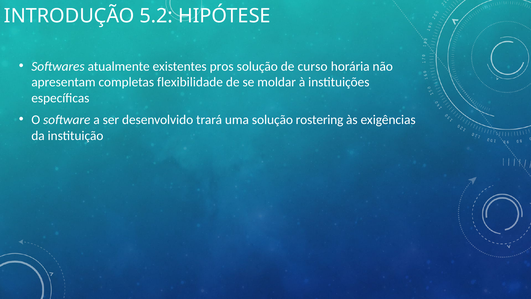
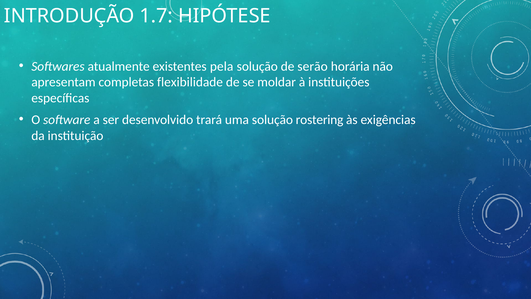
5.2: 5.2 -> 1.7 (156, 16)
pros: pros -> pela (222, 66)
curso: curso -> serão (313, 66)
